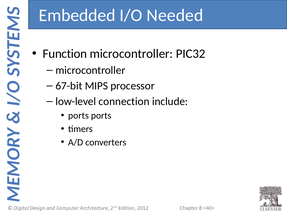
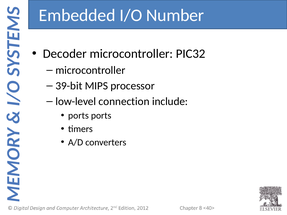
Needed: Needed -> Number (175, 15)
Function: Function -> Decoder (65, 54)
67-bit: 67-bit -> 39-bit (69, 86)
